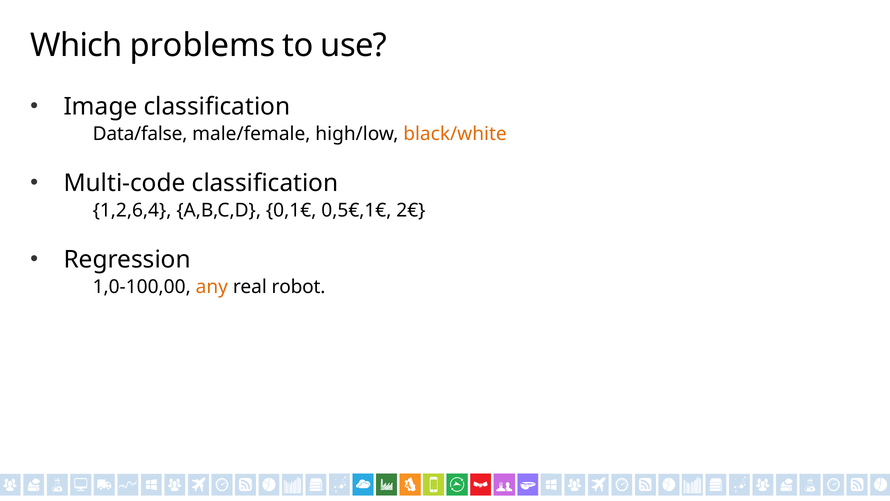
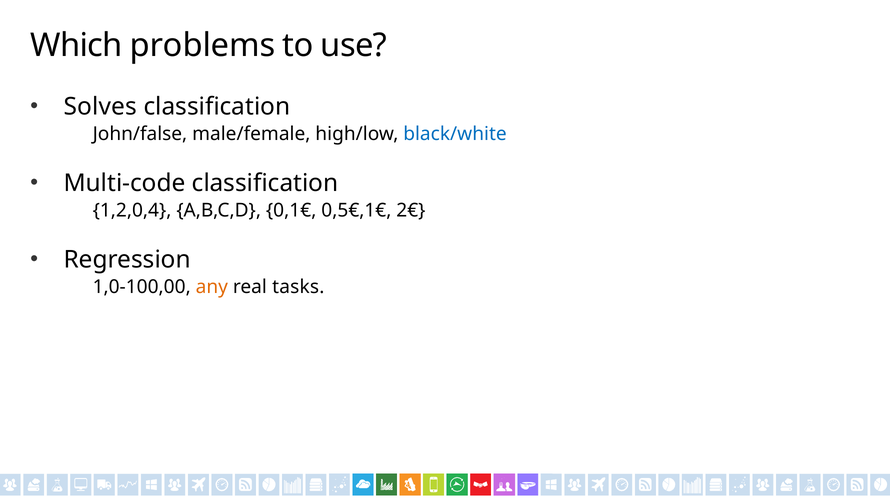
Image: Image -> Solves (100, 107)
Data/false: Data/false -> John/false (140, 134)
black/white colour: orange -> blue (455, 134)
1,2,6,4: 1,2,6,4 -> 1,2,0,4 (132, 210)
robot: robot -> tasks (298, 287)
